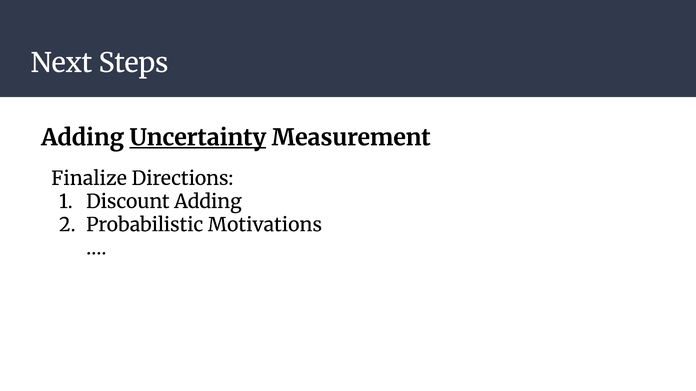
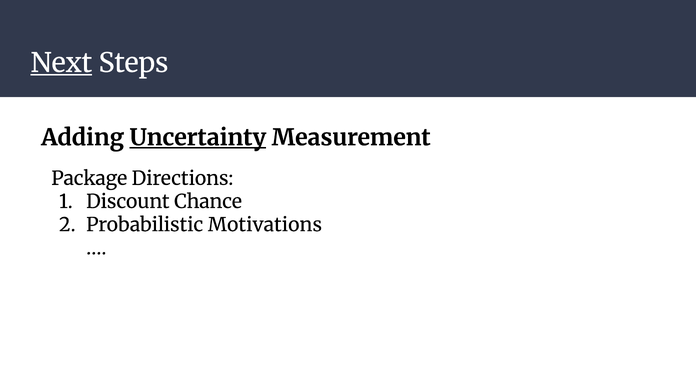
Next underline: none -> present (61, 63)
Finalize: Finalize -> Package (89, 179)
Discount Adding: Adding -> Chance (208, 202)
